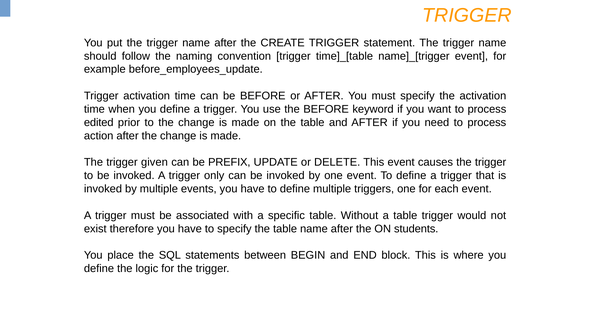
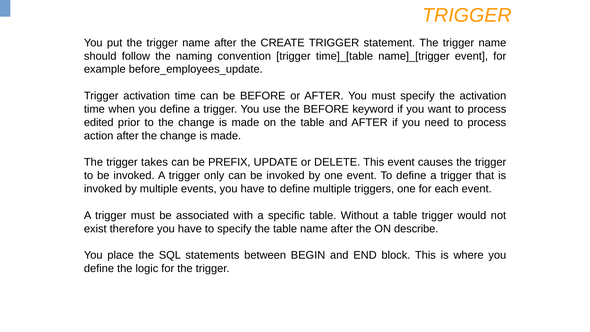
given: given -> takes (154, 162)
students: students -> describe (416, 229)
